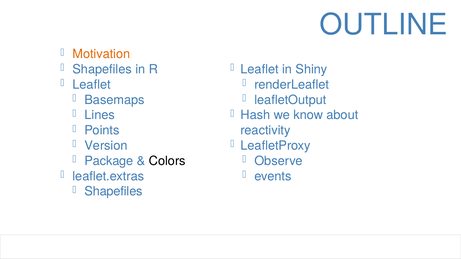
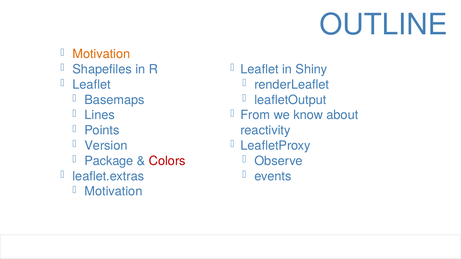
Hash: Hash -> From (255, 115)
Colors colour: black -> red (167, 161)
Shapefiles: Shapefiles -> Motivation (113, 192)
